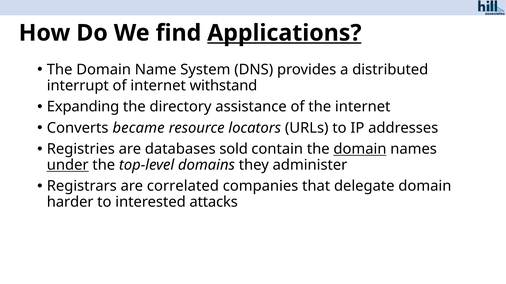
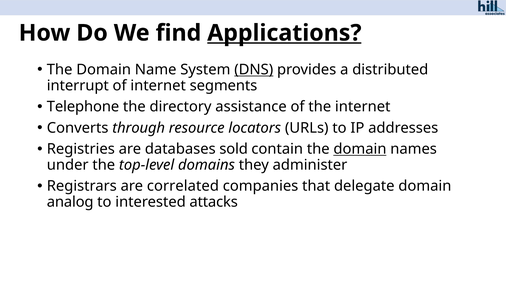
DNS underline: none -> present (254, 70)
withstand: withstand -> segments (223, 86)
Expanding: Expanding -> Telephone (83, 107)
became: became -> through (139, 128)
under underline: present -> none (68, 165)
harder: harder -> analog (70, 202)
